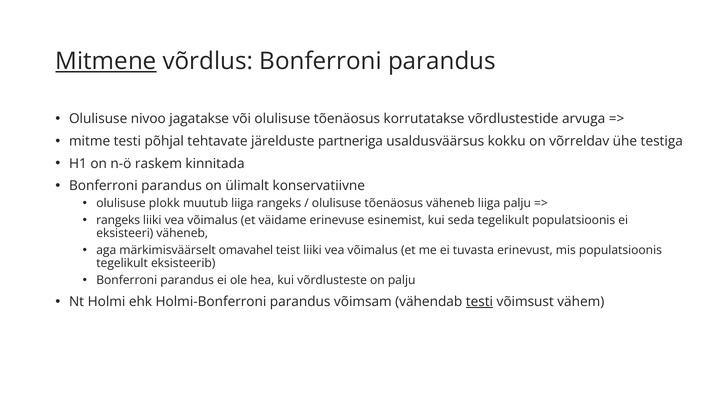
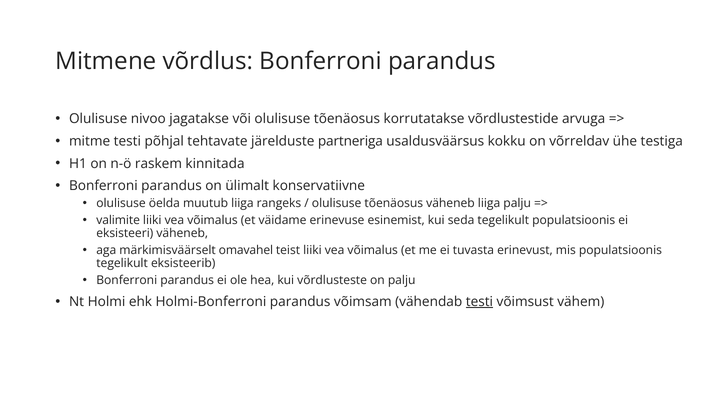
Mitmene underline: present -> none (106, 61)
plokk: plokk -> öelda (164, 203)
rangeks: rangeks -> valimite (118, 220)
